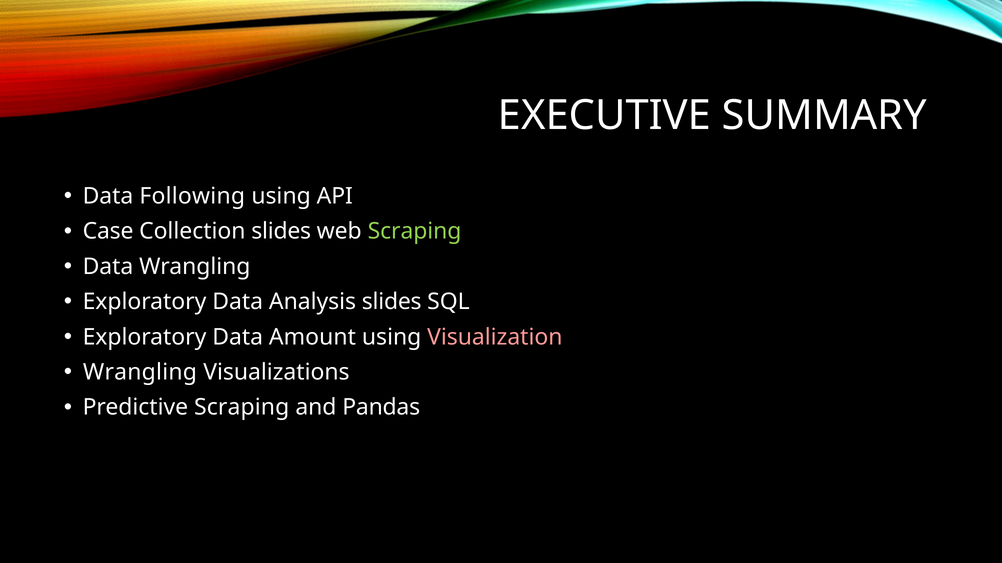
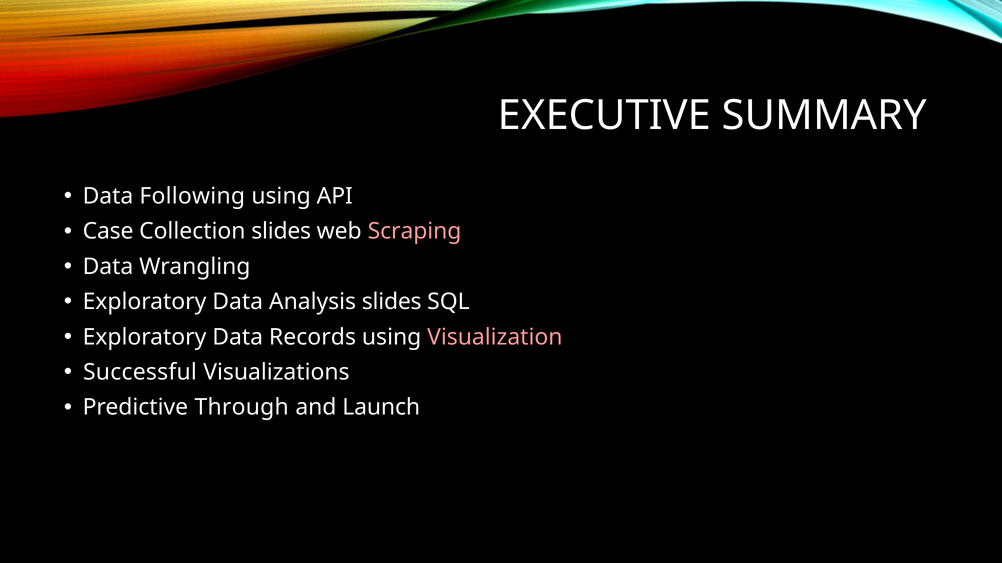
Scraping colour: light green -> pink (415, 232)
Amount: Amount -> Records (312, 337)
Wrangling: Wrangling -> Successful (140, 373)
Predictive Scraping: Scraping -> Through (242, 408)
Pandas: Pandas -> Launch (381, 408)
